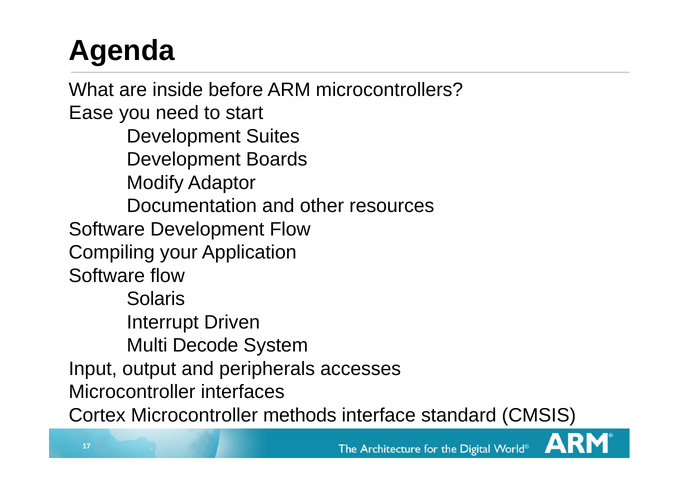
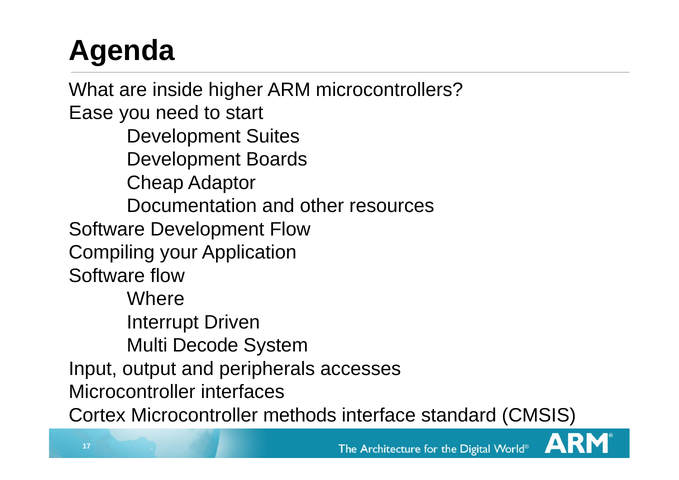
before: before -> higher (236, 90)
Modify: Modify -> Cheap (155, 183)
Solaris: Solaris -> Where (156, 299)
